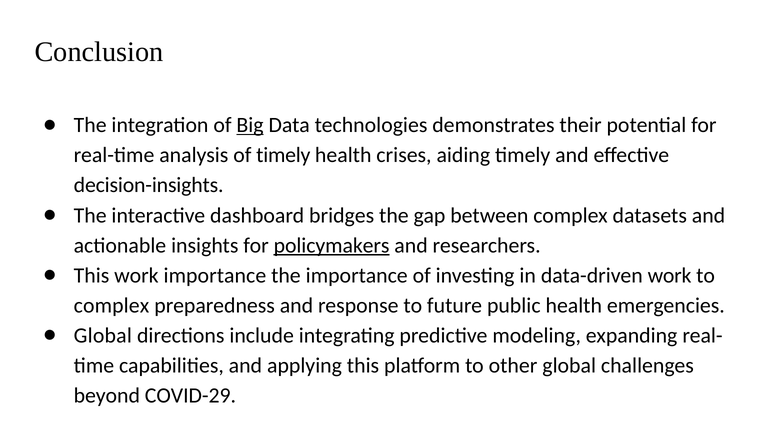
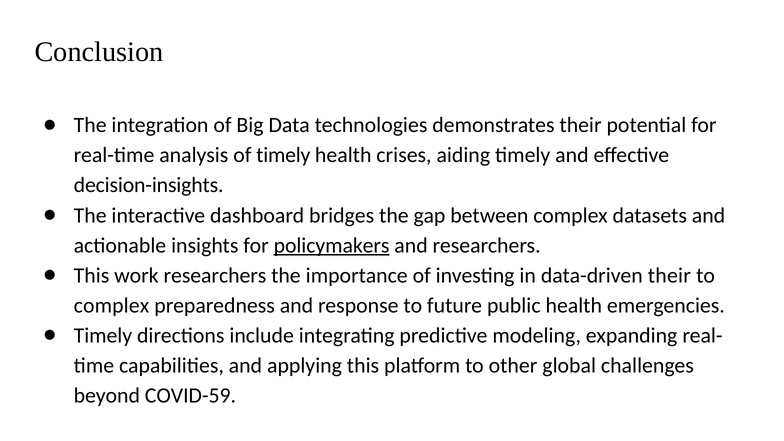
Big underline: present -> none (250, 125)
work importance: importance -> researchers (215, 275)
data-driven work: work -> their (669, 275)
Global: Global -> Timely (103, 336)
COVID-29: COVID-29 -> COVID-59 (190, 396)
